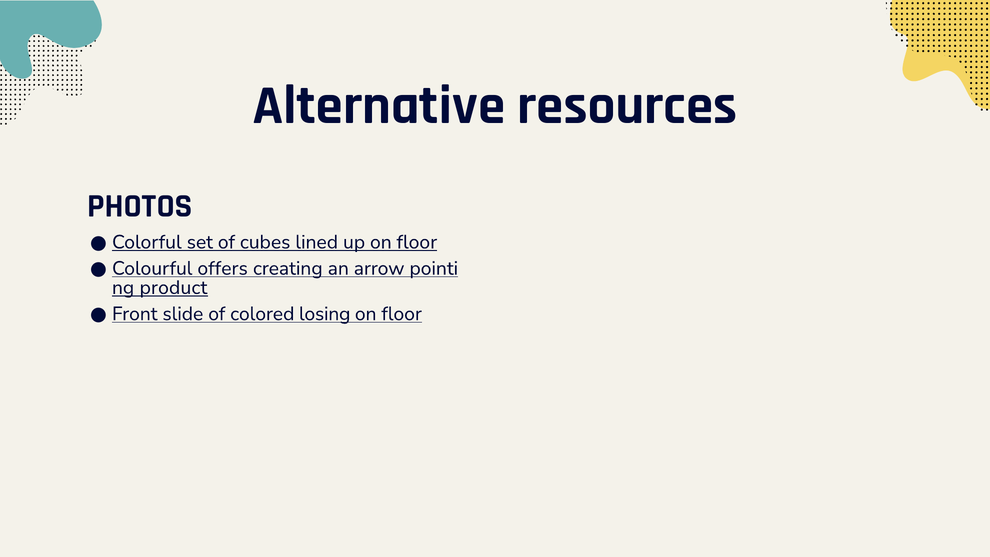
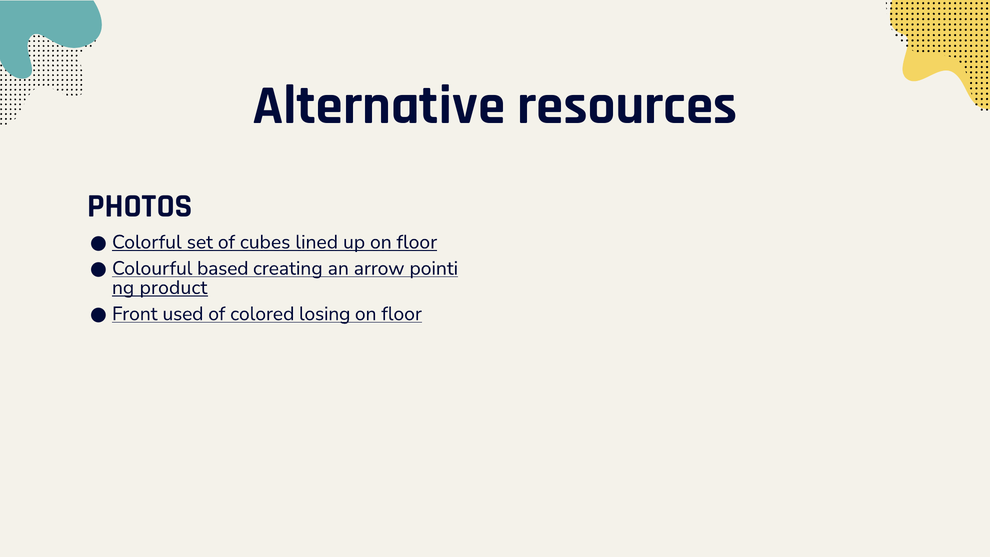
offers: offers -> based (223, 268)
slide: slide -> used (183, 314)
